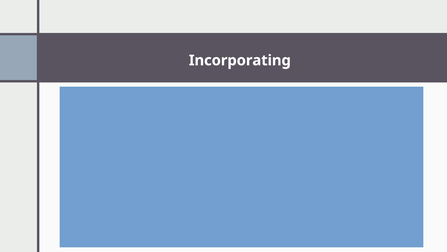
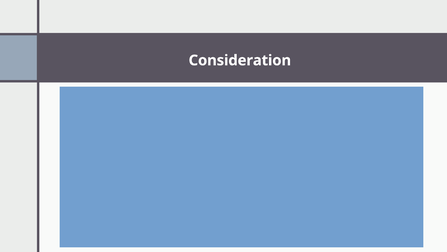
Incorporating: Incorporating -> Consideration (240, 60)
